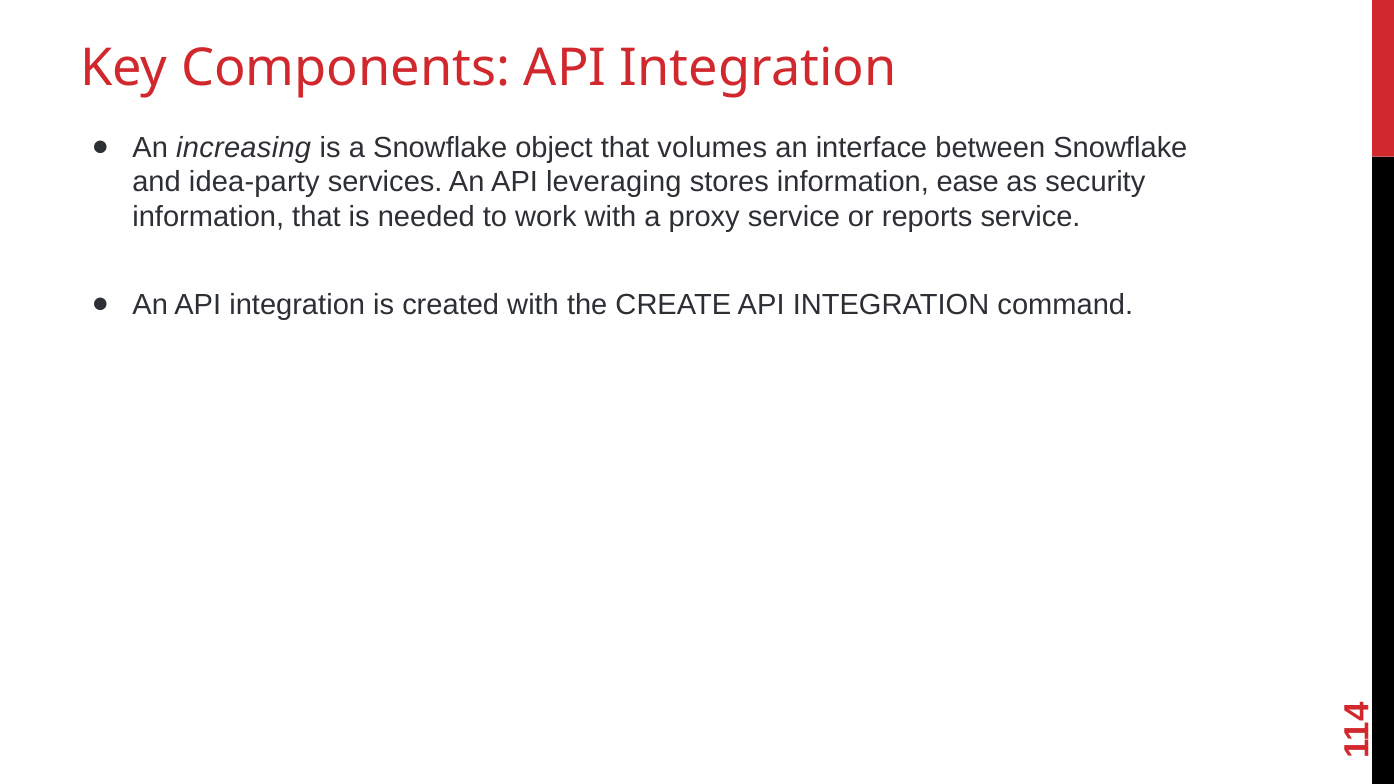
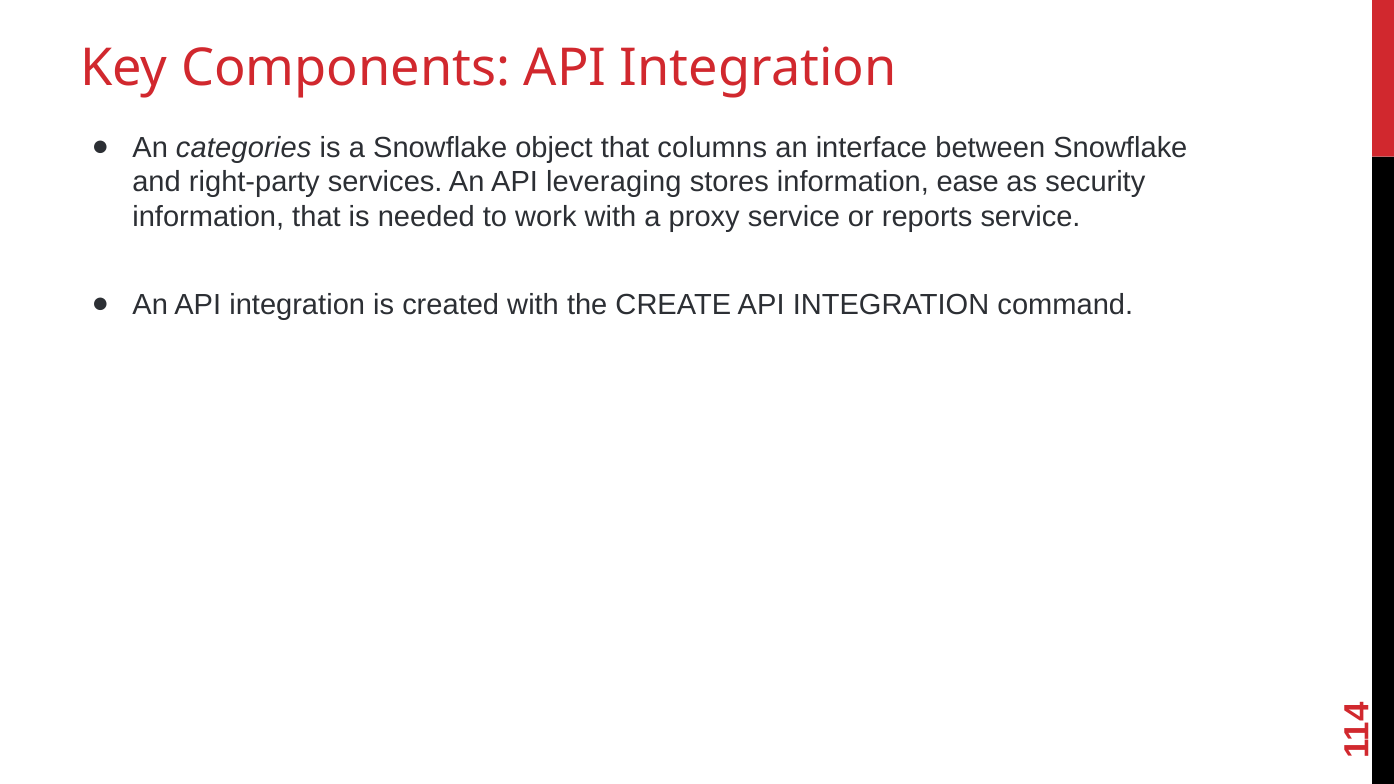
increasing: increasing -> categories (244, 148)
volumes: volumes -> columns (712, 148)
idea-party: idea-party -> right-party (254, 182)
